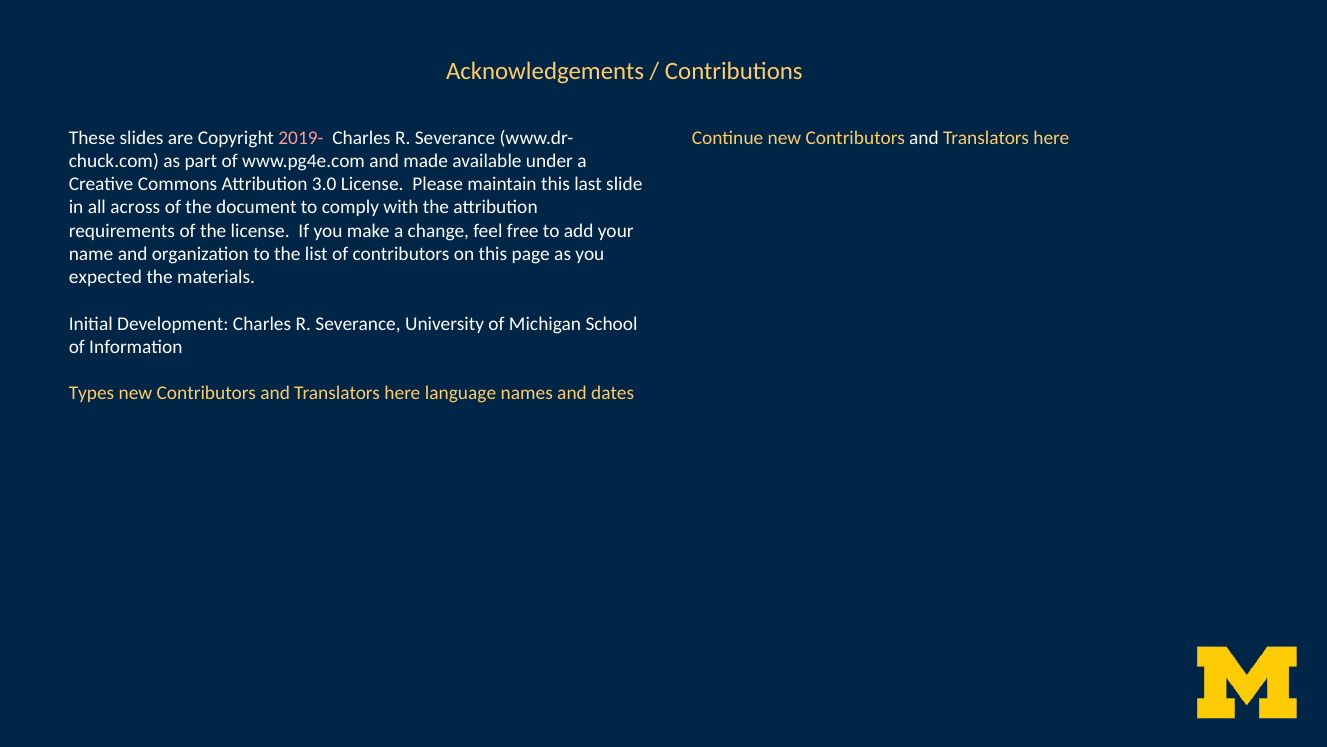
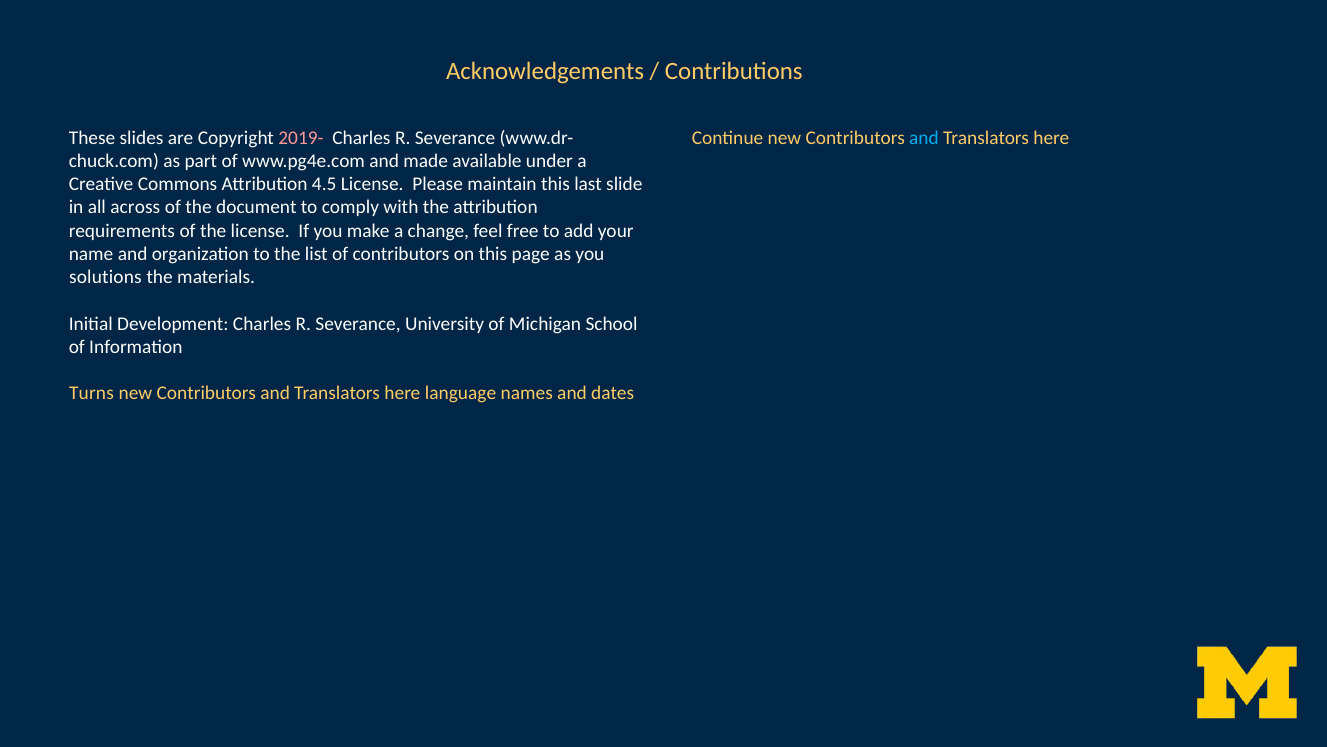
and colour: white -> light blue (924, 138)
3.0: 3.0 -> 4.5 (324, 184)
expected: expected -> solutions (105, 277)
Types: Types -> Turns (91, 393)
